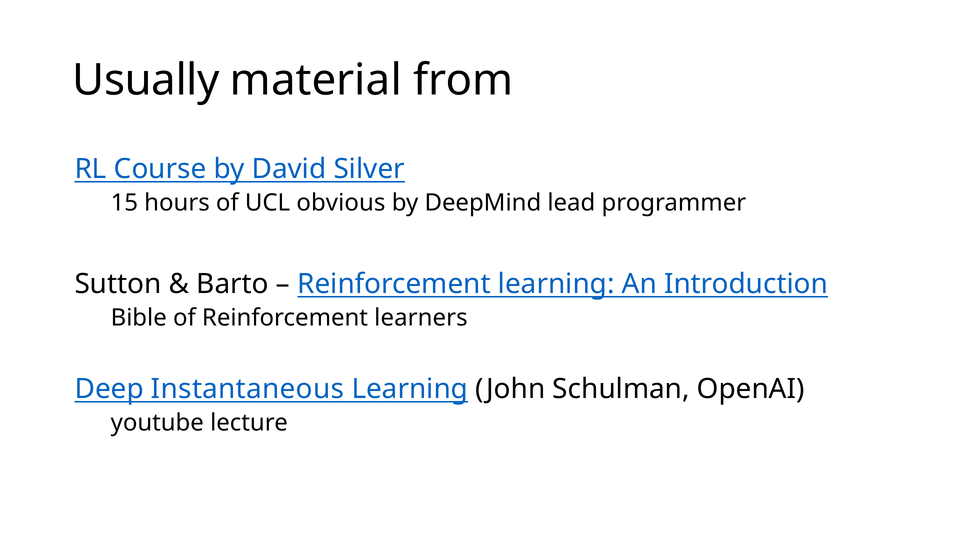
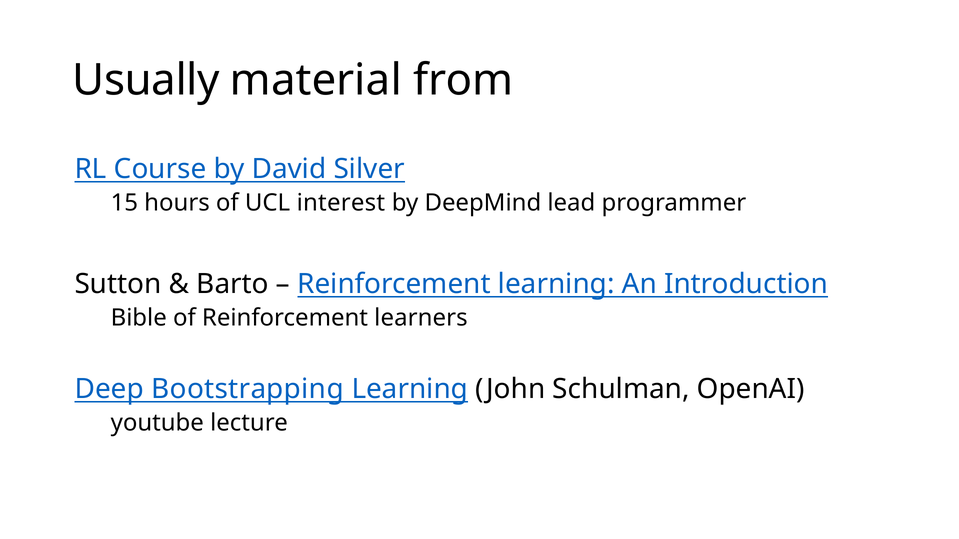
obvious: obvious -> interest (341, 203)
Instantaneous: Instantaneous -> Bootstrapping (248, 389)
